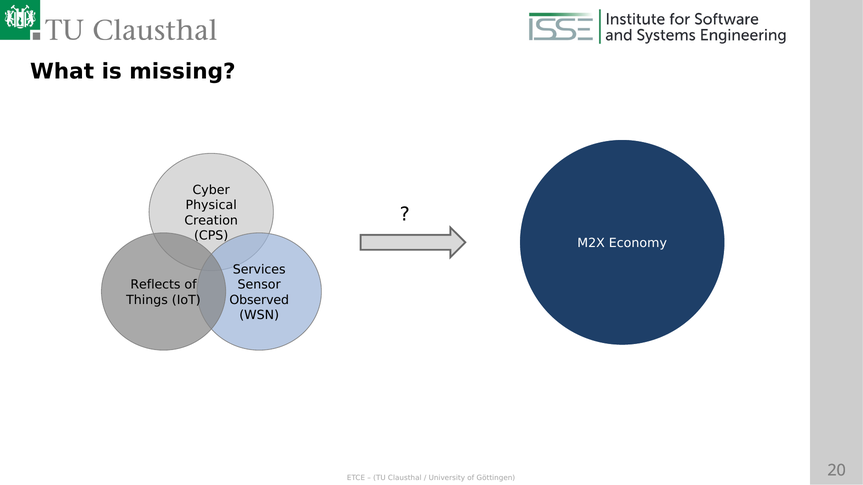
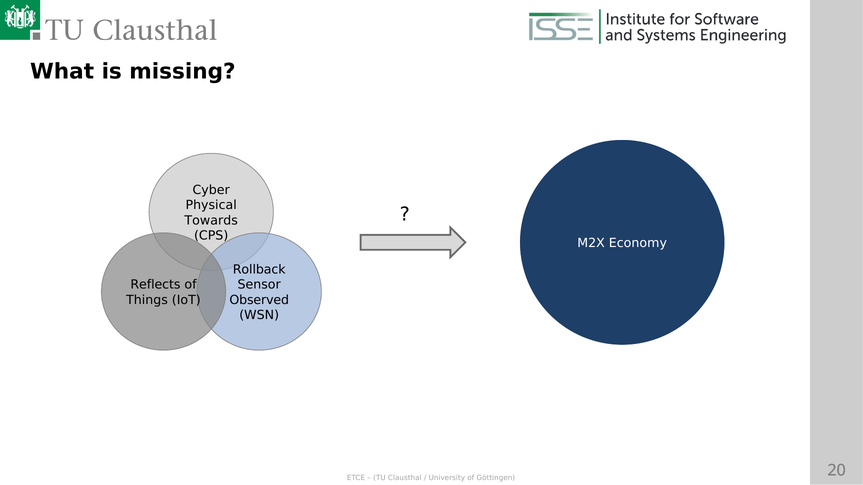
Creation: Creation -> Towards (211, 221)
Services: Services -> Rollback (259, 270)
